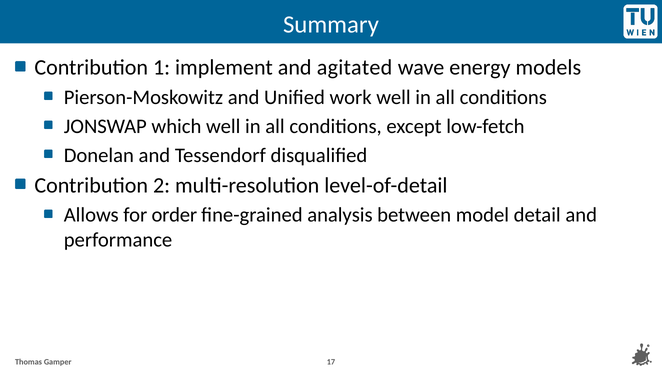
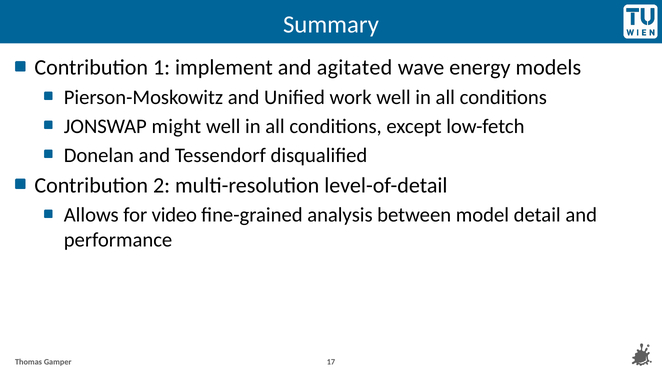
which: which -> might (176, 126)
order: order -> video (174, 215)
